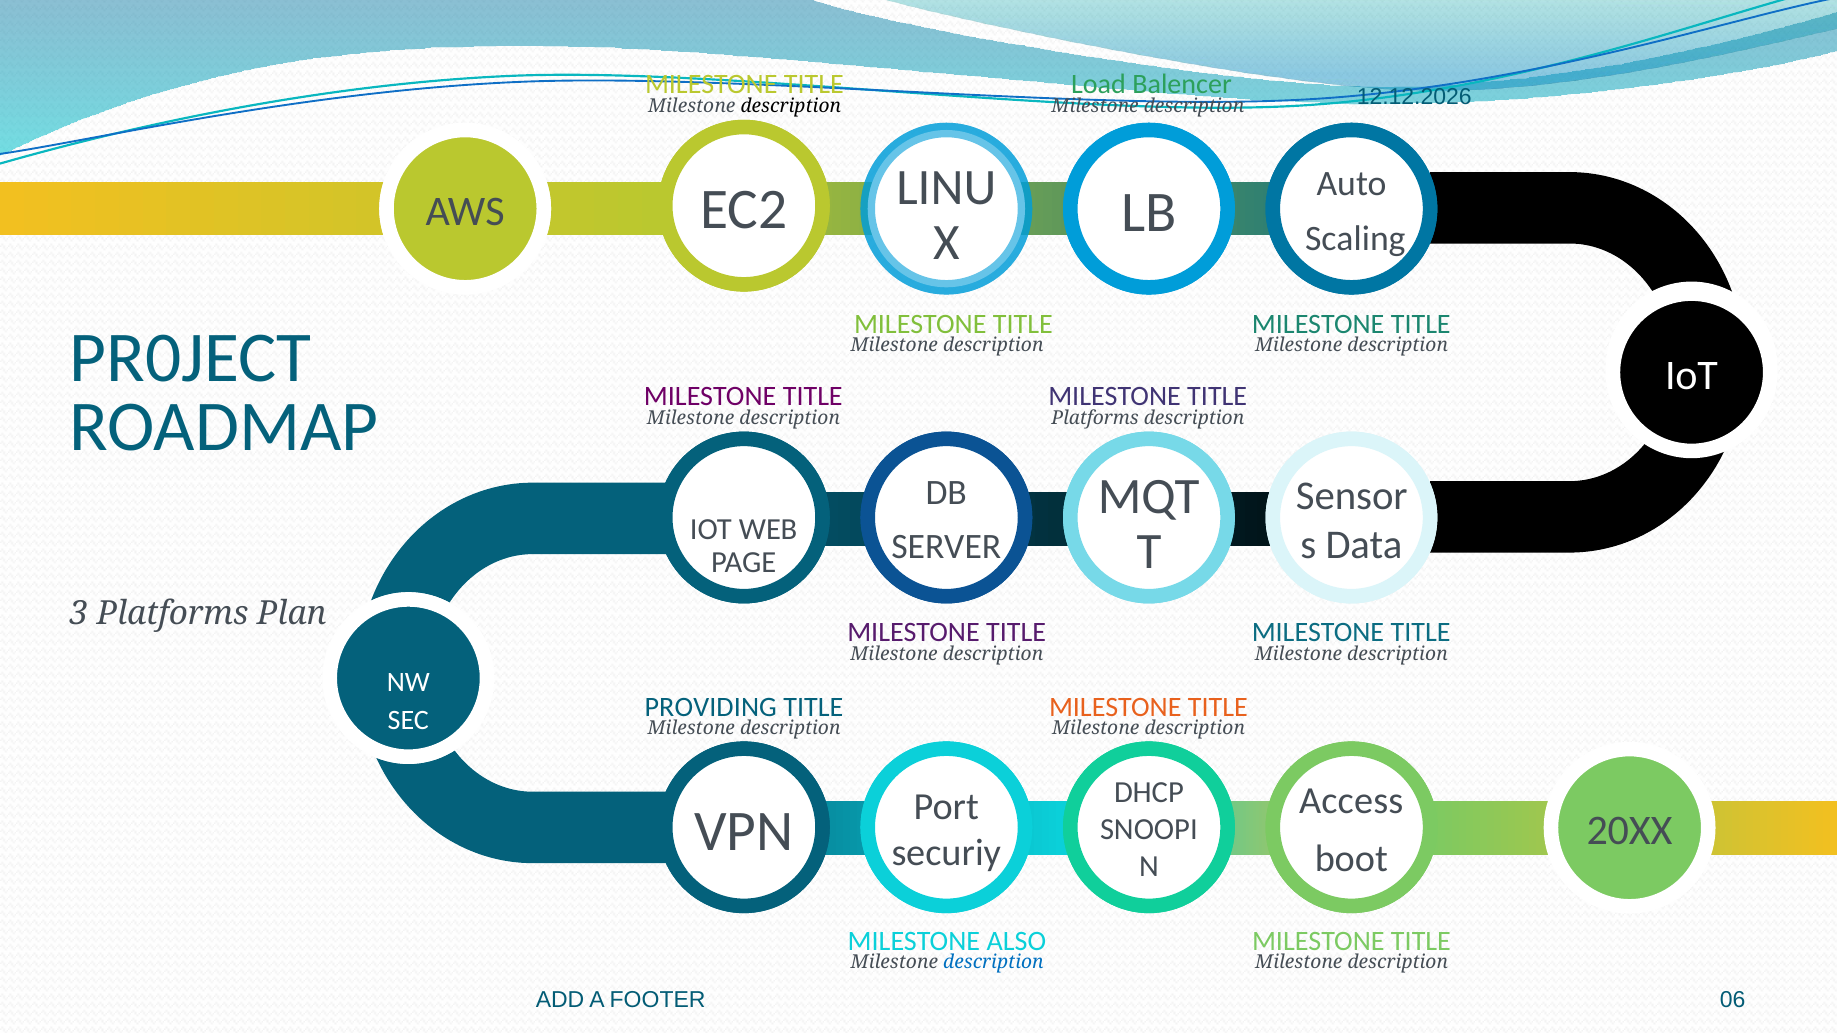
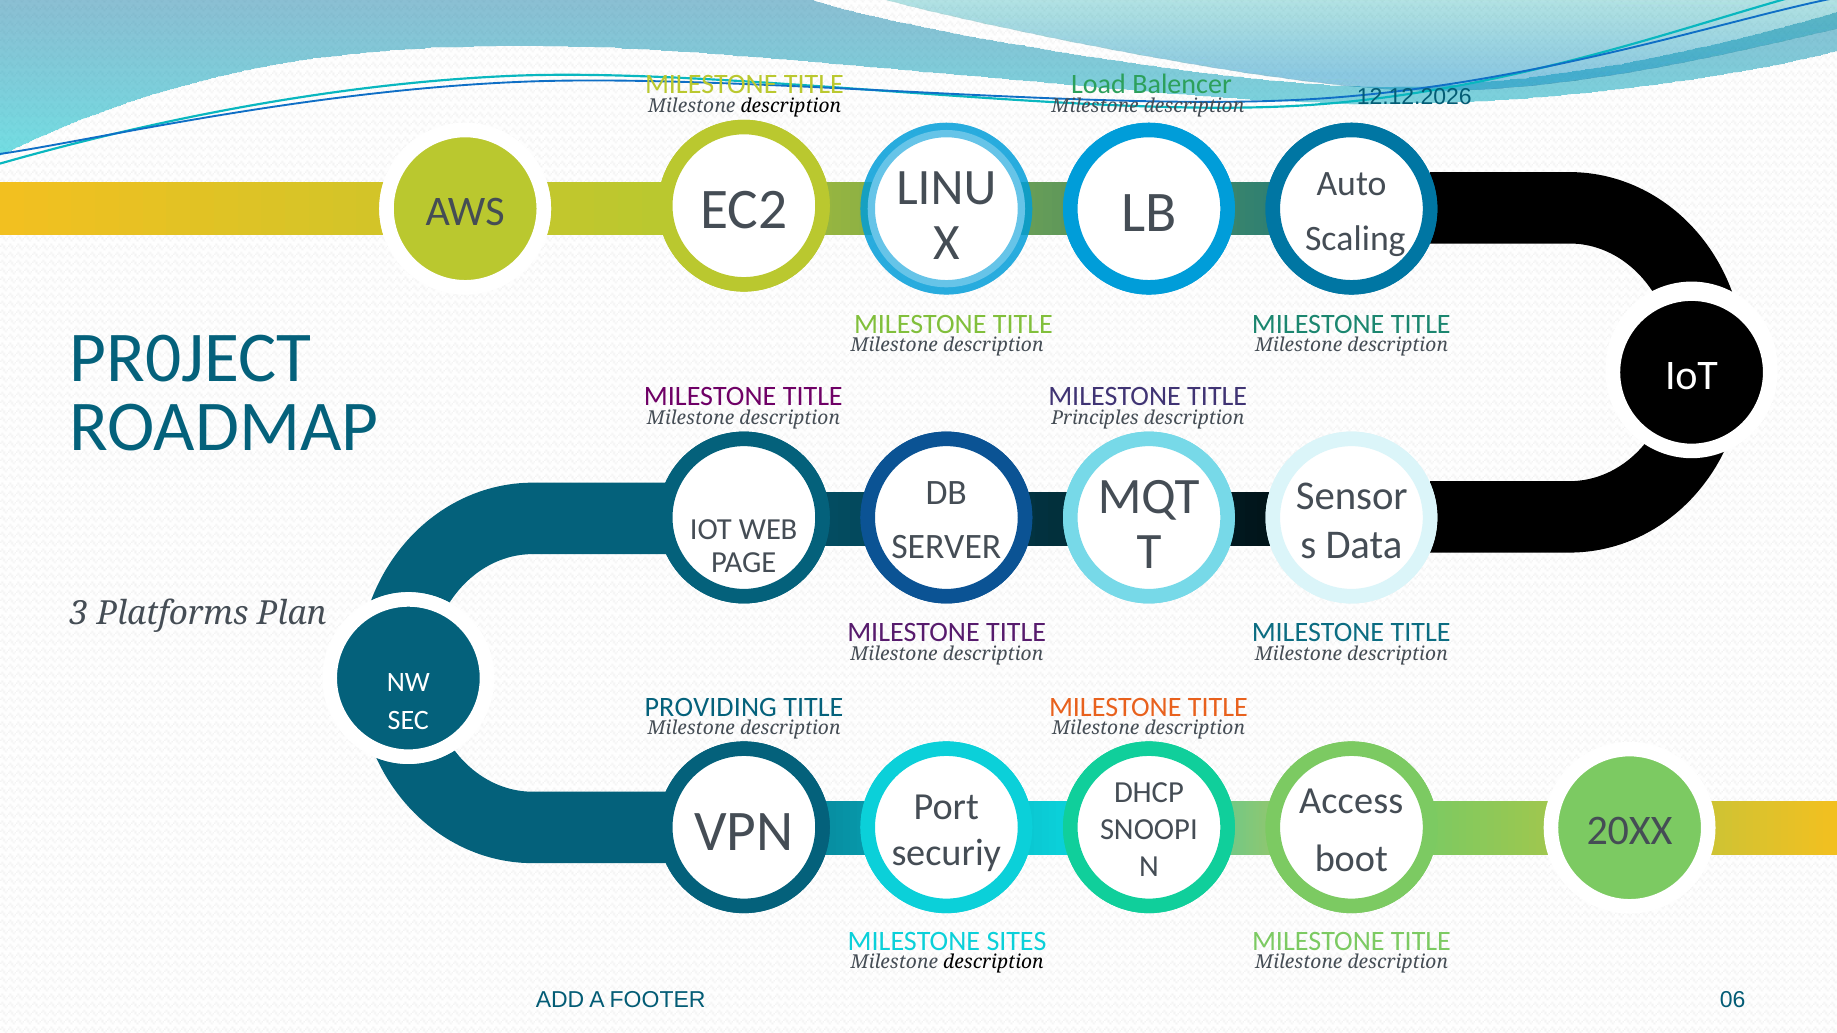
Platforms: Platforms -> Principles (1095, 418)
ALSO: ALSO -> SITES (1016, 941)
description colour: blue -> black (993, 963)
